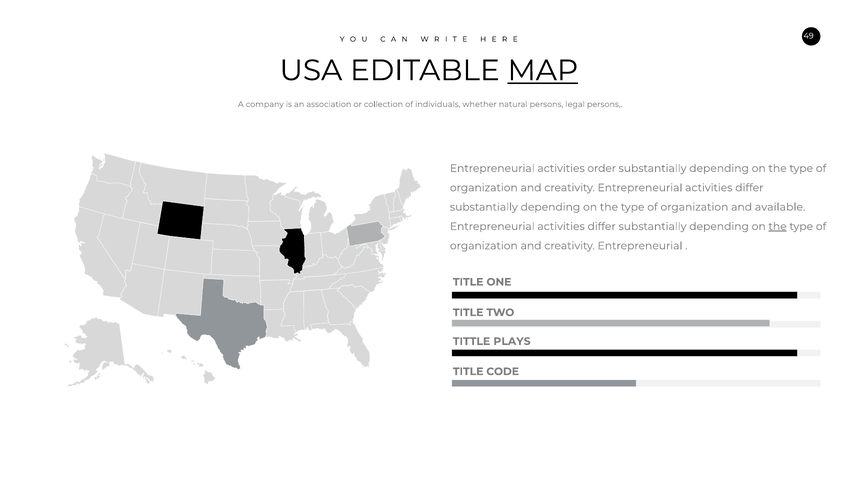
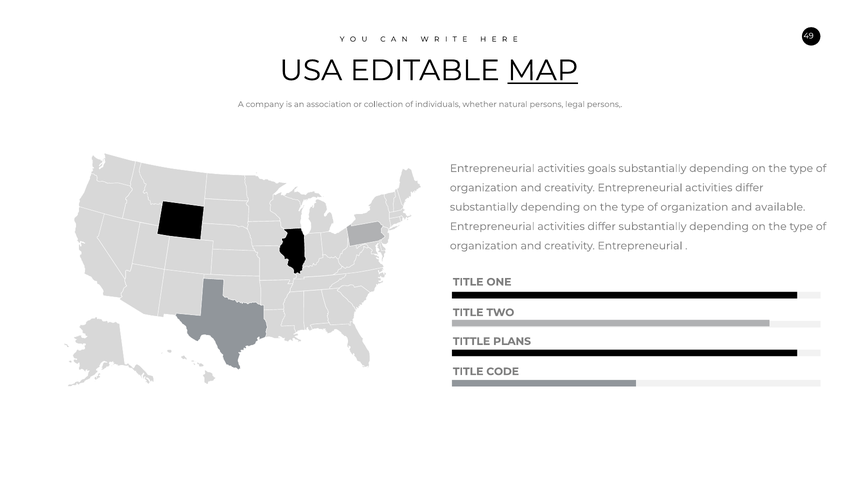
order: order -> goals (602, 168)
the underline: present -> none (778, 226)
PLAYS: PLAYS -> PLANS (512, 341)
